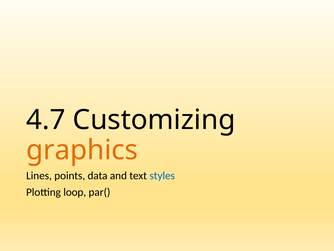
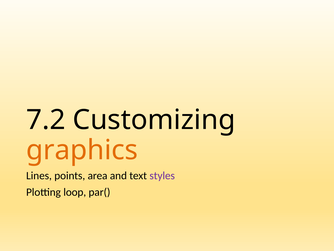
4.7: 4.7 -> 7.2 (46, 120)
data: data -> area (98, 175)
styles colour: blue -> purple (162, 175)
